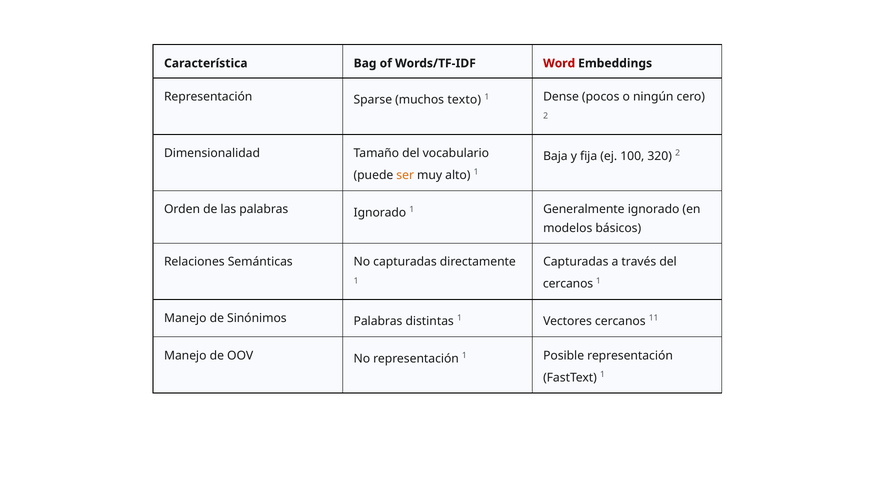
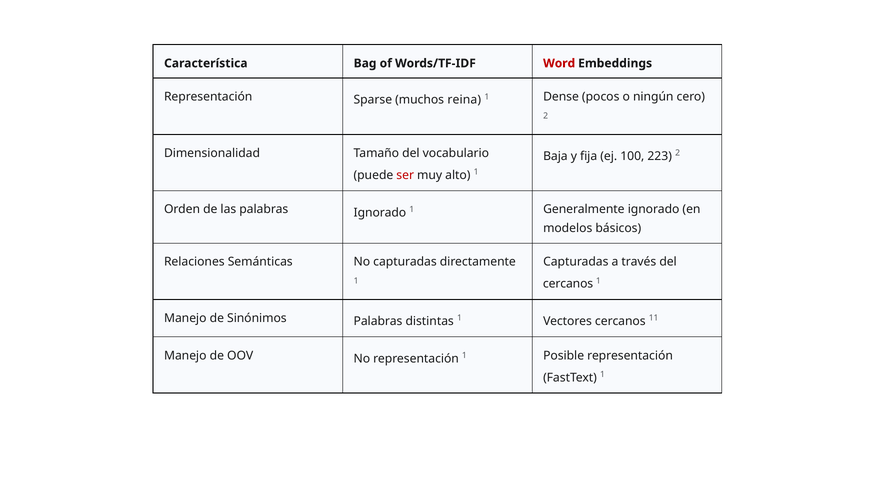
texto: texto -> reina (464, 100)
320: 320 -> 223 (660, 156)
ser colour: orange -> red (405, 175)
